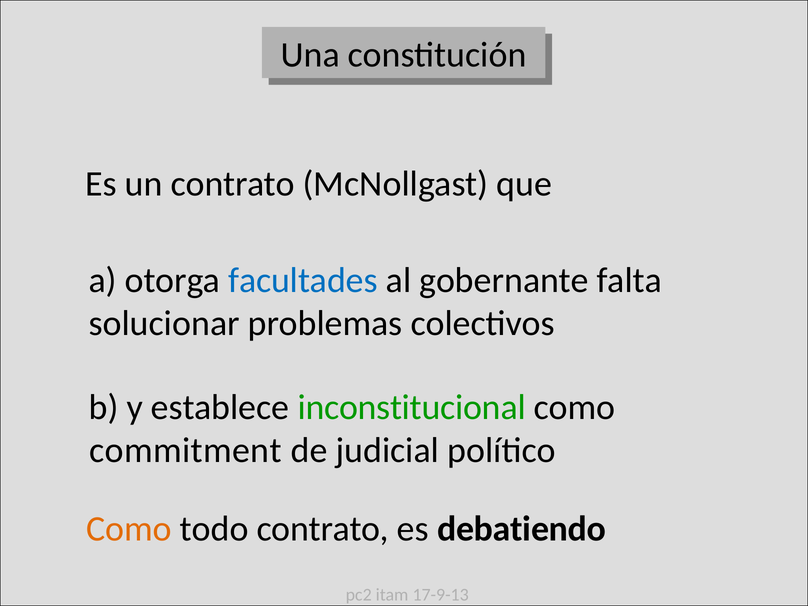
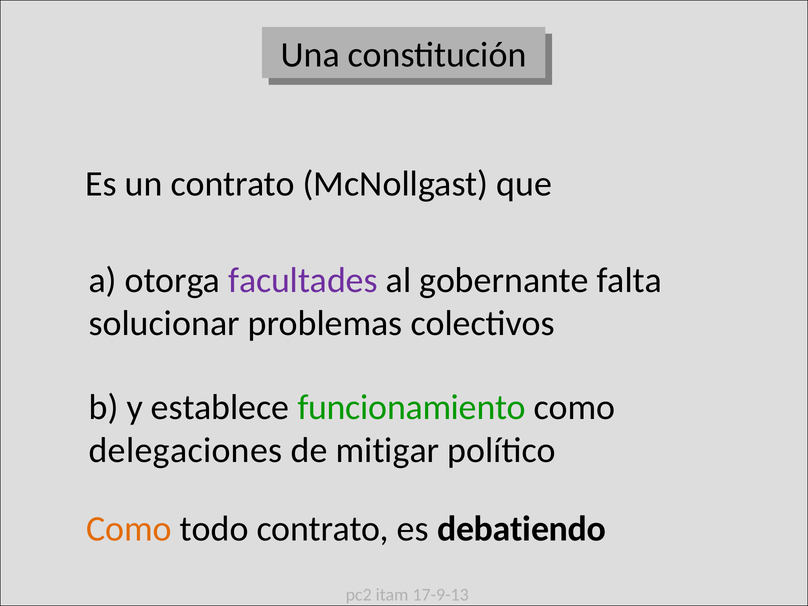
facultades colour: blue -> purple (303, 280)
inconstitucional: inconstitucional -> funcionamiento (412, 407)
commitment: commitment -> delegaciones (186, 450)
judicial: judicial -> mitigar (387, 450)
